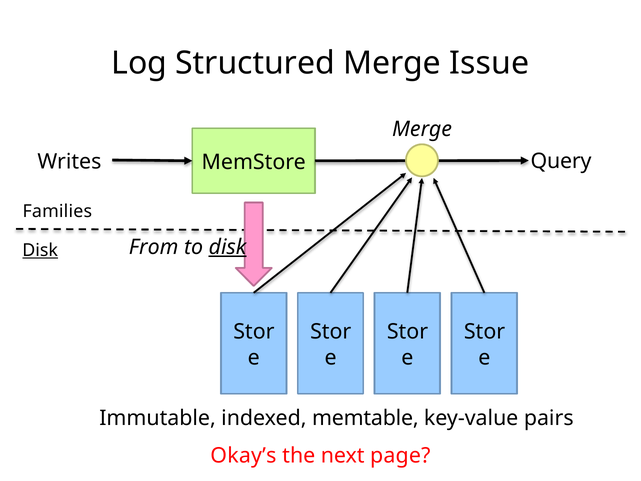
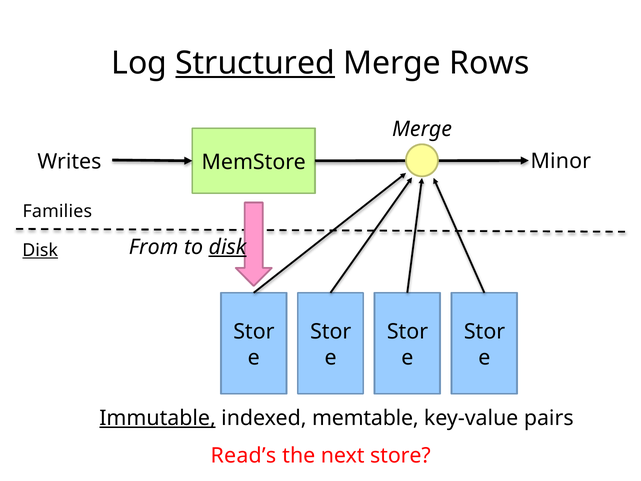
Structured underline: none -> present (255, 63)
Issue: Issue -> Rows (489, 63)
Query: Query -> Minor (561, 161)
Immutable underline: none -> present (157, 418)
Okay’s: Okay’s -> Read’s (243, 455)
page: page -> store (400, 455)
